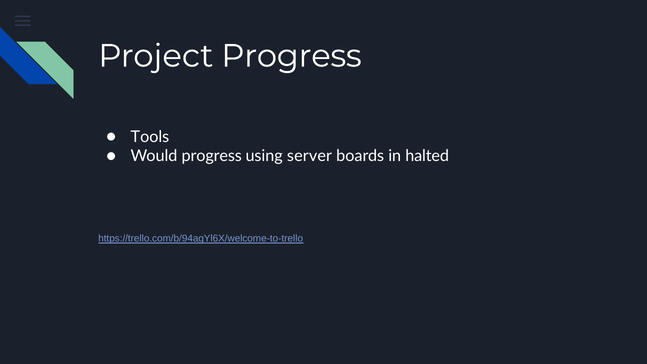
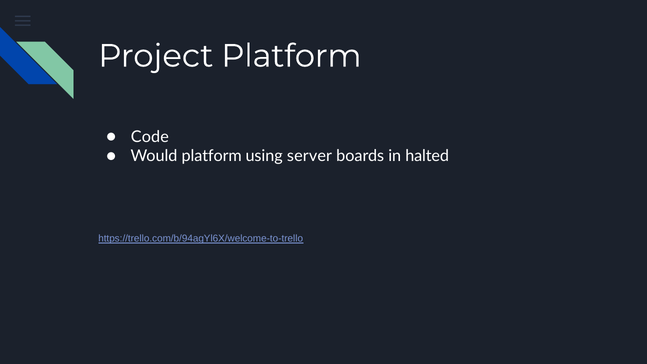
Project Progress: Progress -> Platform (291, 56)
Tools: Tools -> Code (150, 137)
Would progress: progress -> platform (212, 156)
